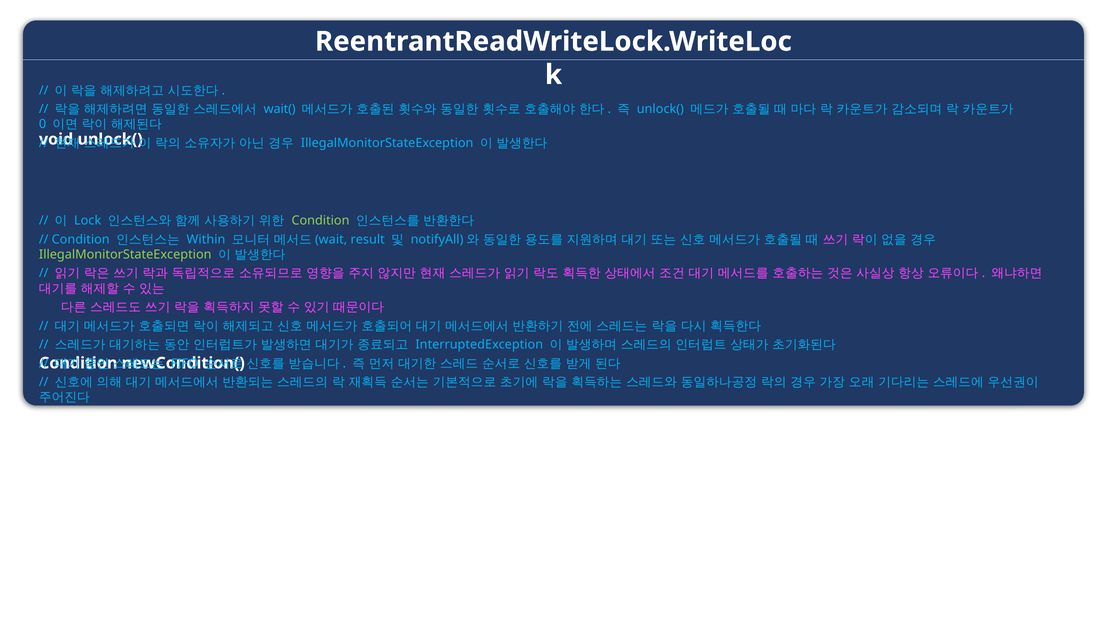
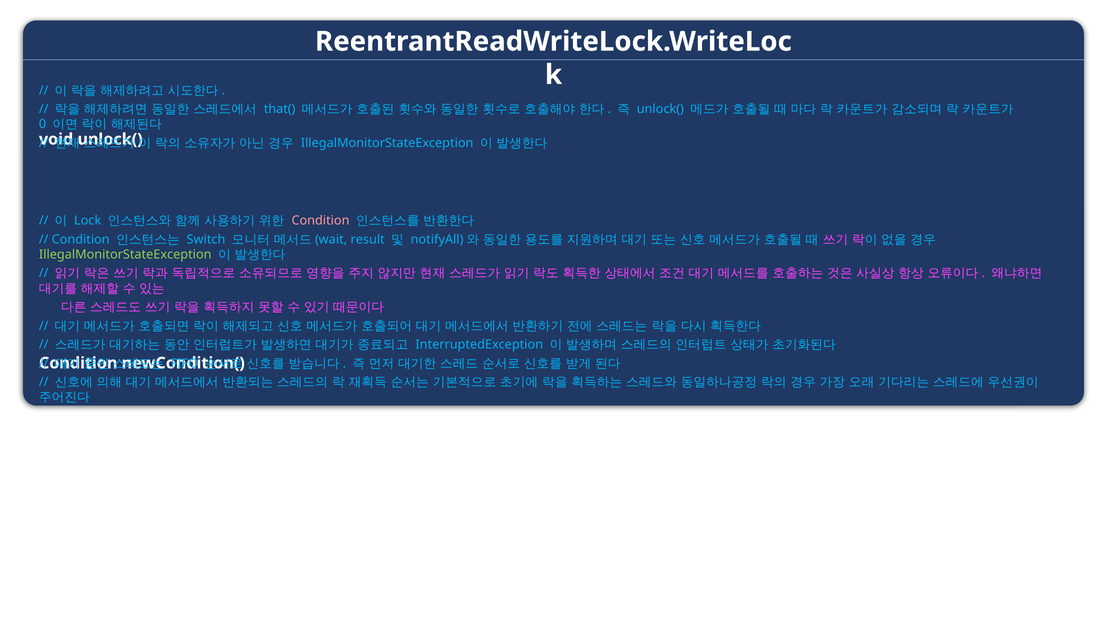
wait(: wait( -> that( (280, 109)
Condition colour: light green -> pink (321, 221)
Within: Within -> Switch (206, 239)
